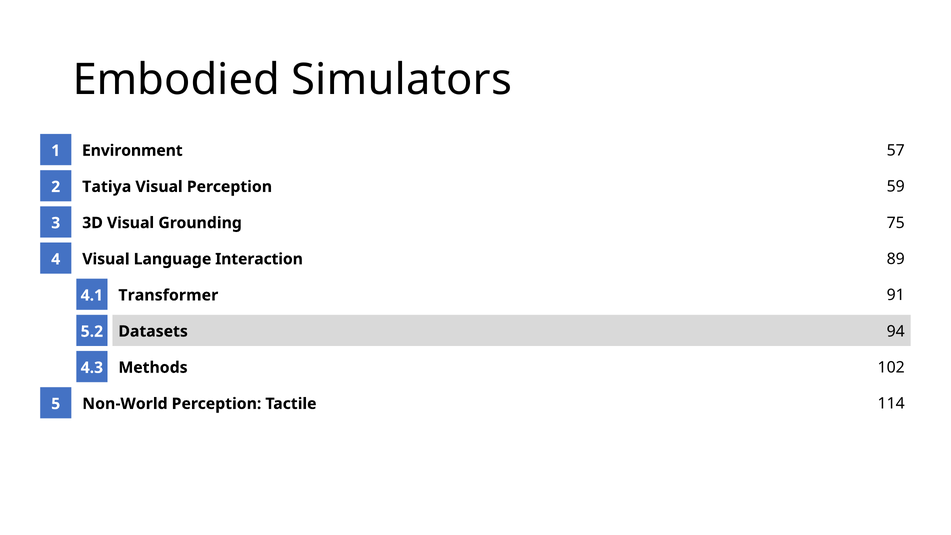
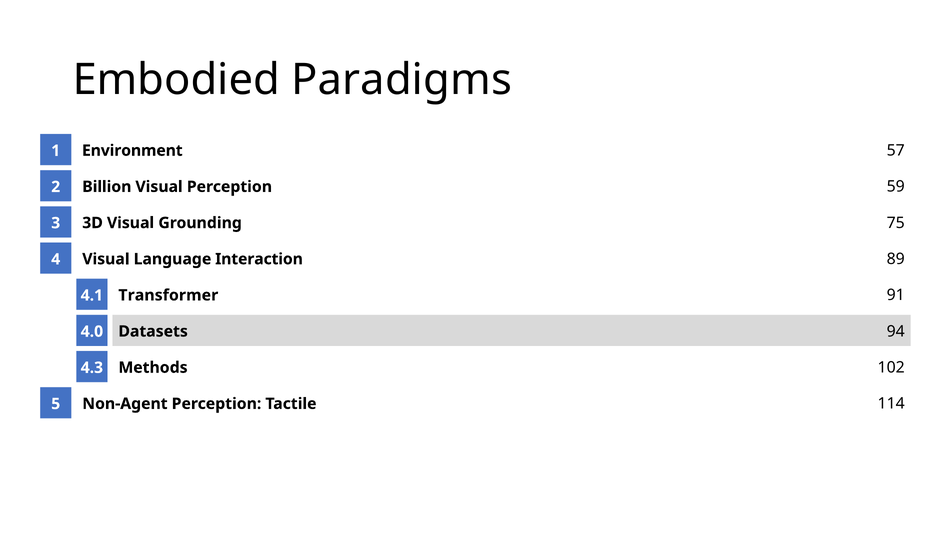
Simulators: Simulators -> Paradigms (402, 80)
Tatiya: Tatiya -> Billion (107, 187)
5.2: 5.2 -> 4.0 (92, 331)
Non-World: Non-World -> Non-Agent (125, 404)
